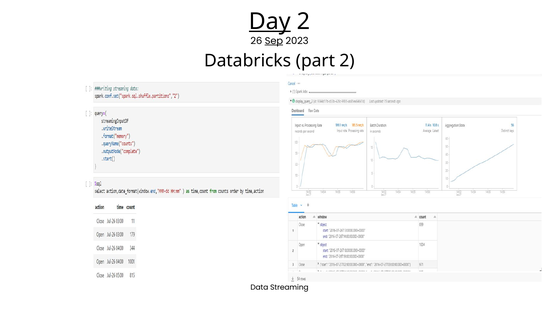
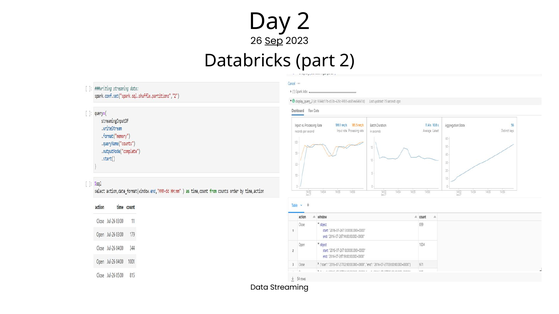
Day underline: present -> none (270, 21)
